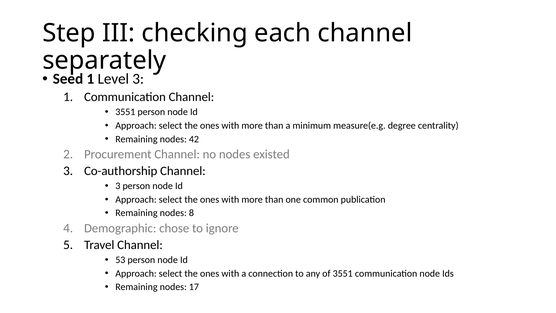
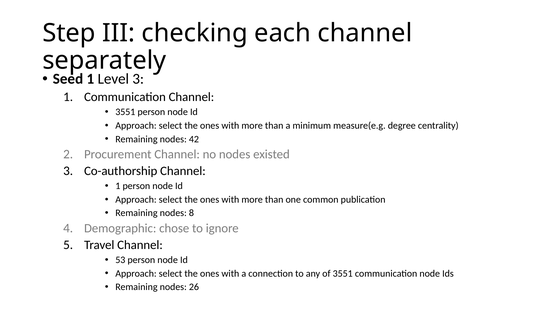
3: 3 -> 1 (118, 186)
17: 17 -> 26 (194, 287)
